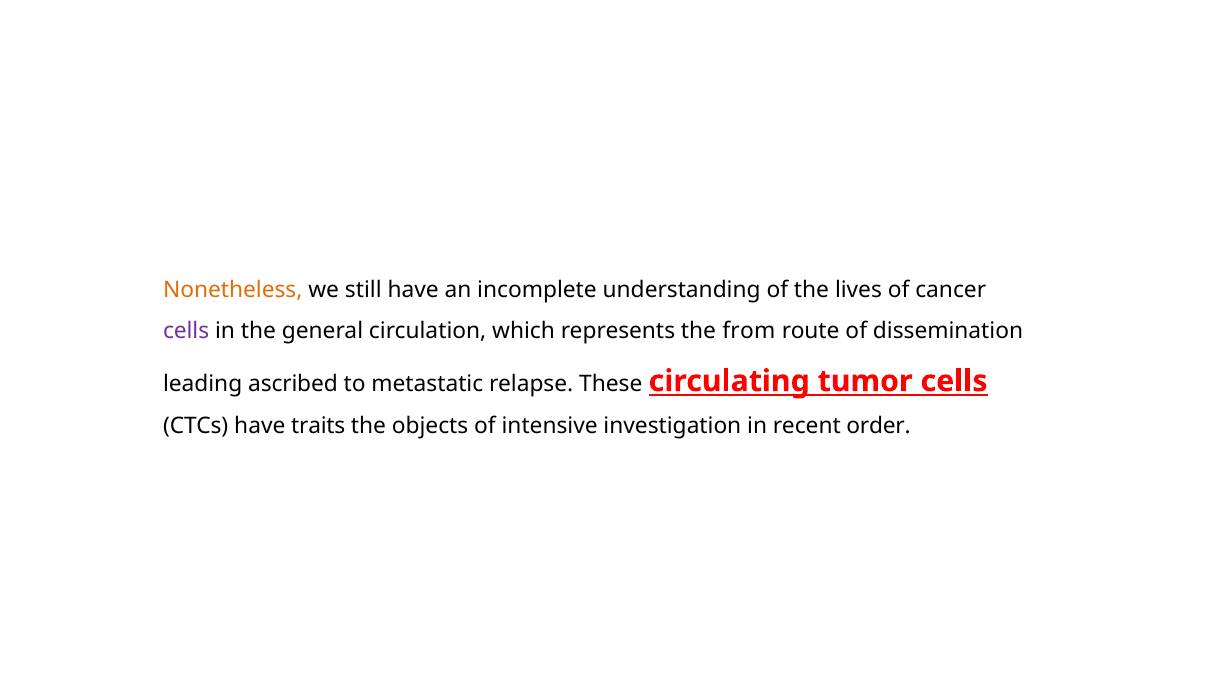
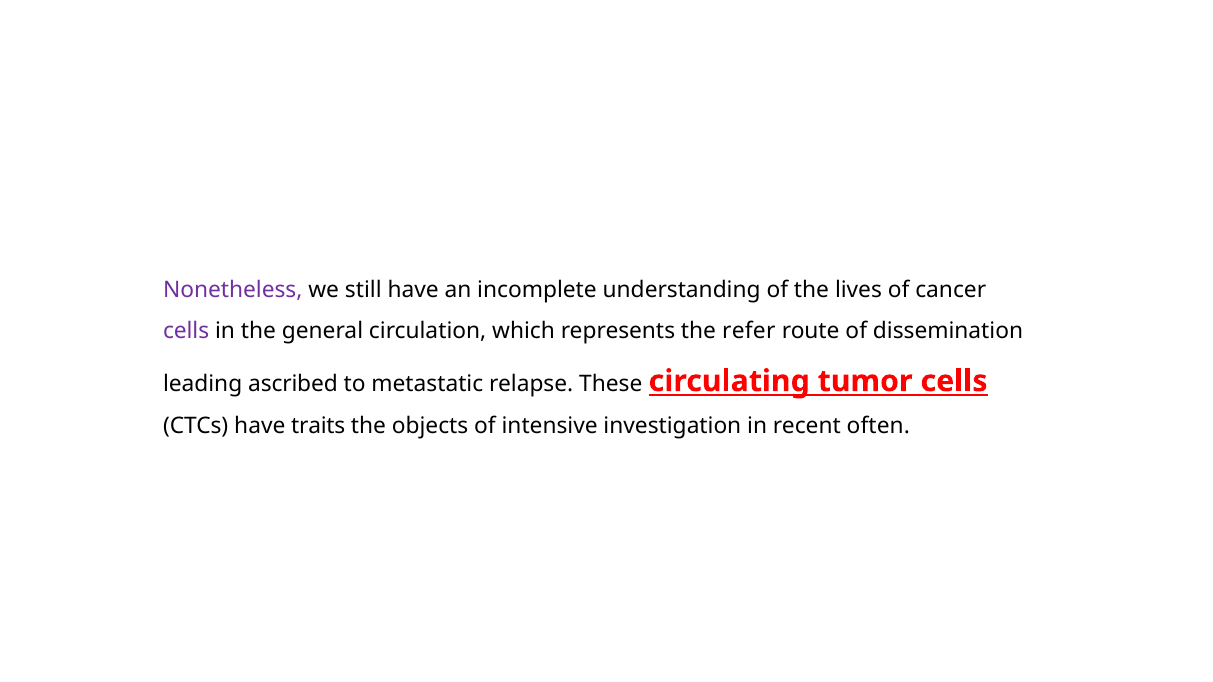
Nonetheless colour: orange -> purple (233, 290)
from: from -> refer (749, 331)
order: order -> often (878, 426)
